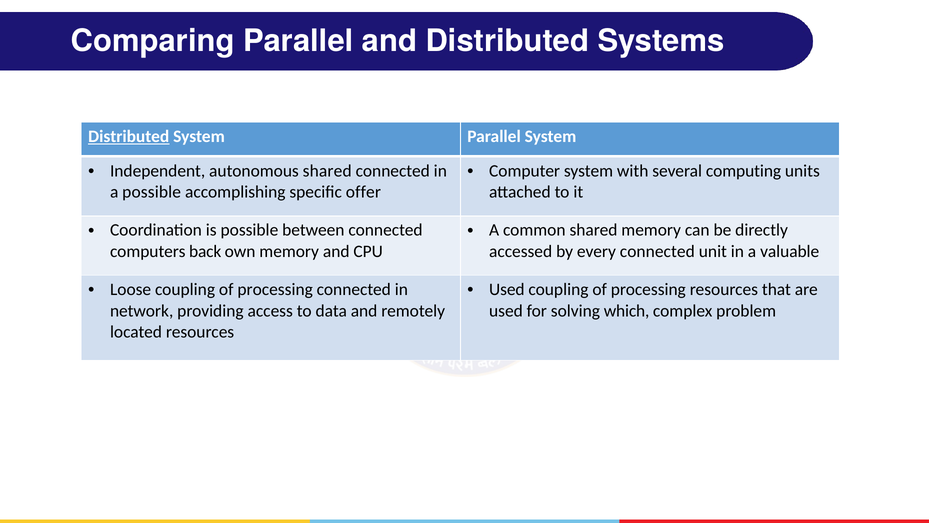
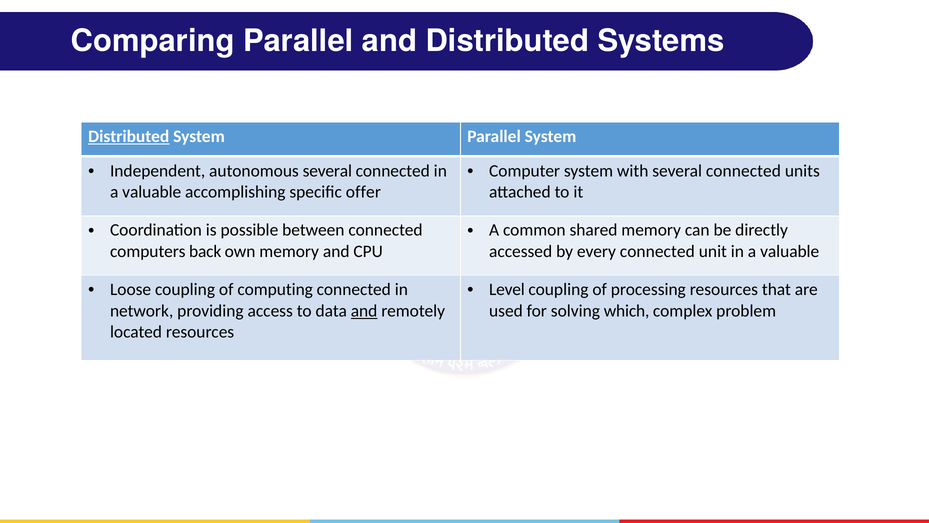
autonomous shared: shared -> several (327, 171)
with several computing: computing -> connected (743, 171)
possible: possible -> valuable (152, 192)
Loose coupling of processing: processing -> computing (275, 289)
Used: Used -> Level (507, 289)
and underline: none -> present (364, 311)
